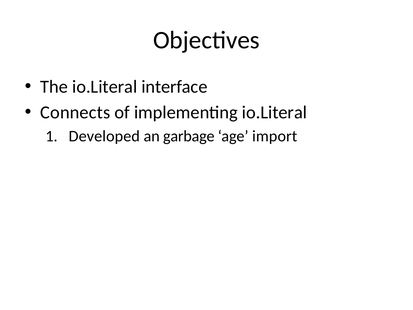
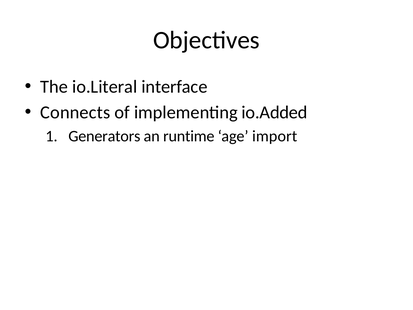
implementing io.Literal: io.Literal -> io.Added (275, 112)
Developed: Developed -> Generators (104, 136)
garbage: garbage -> runtime (189, 136)
